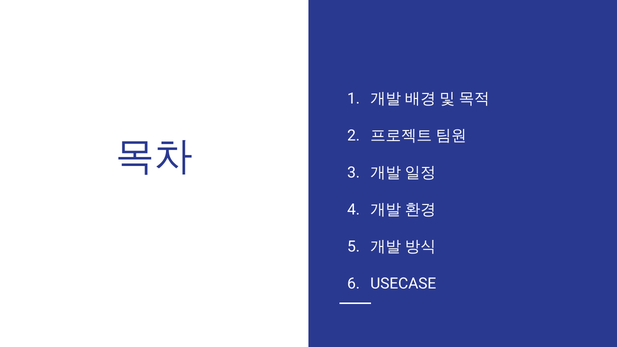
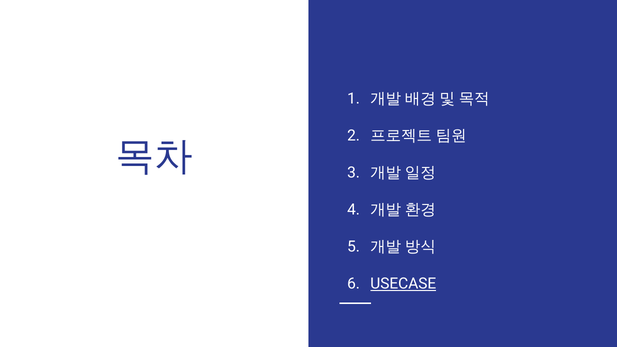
USECASE underline: none -> present (403, 284)
